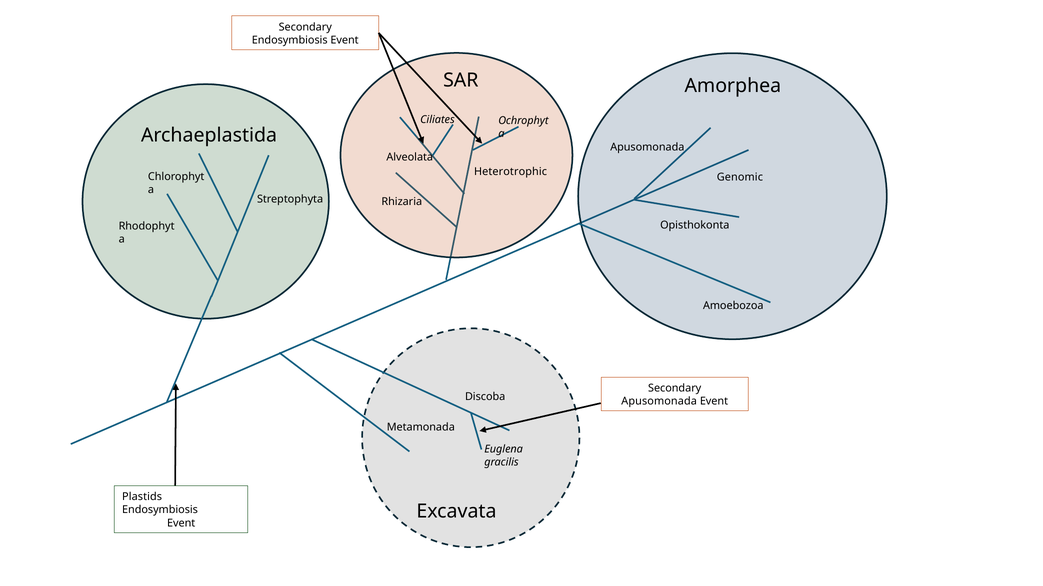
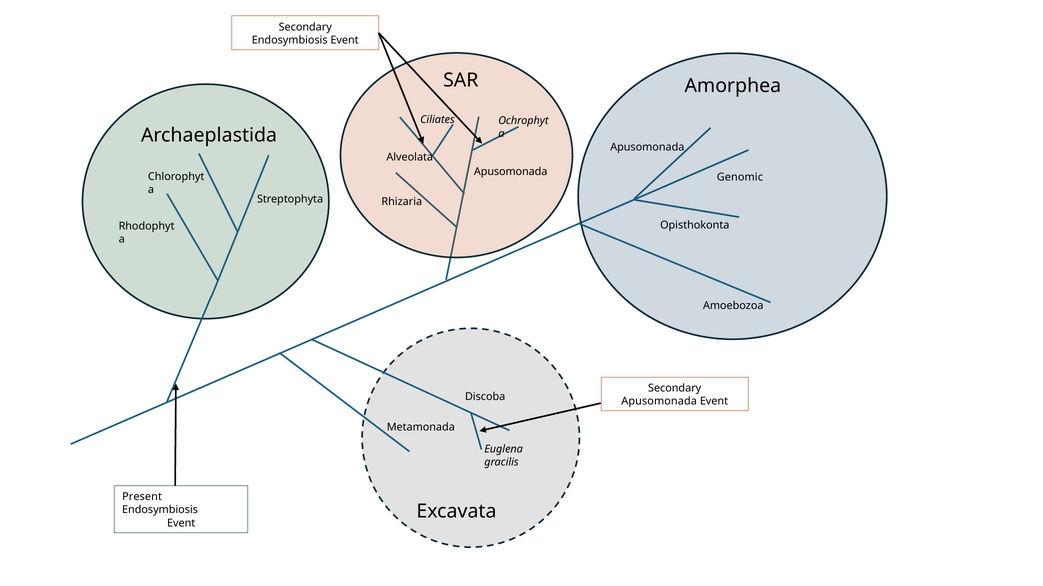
Heterotrophic: Heterotrophic -> Apusomonada (511, 172)
Plastids: Plastids -> Present (142, 497)
